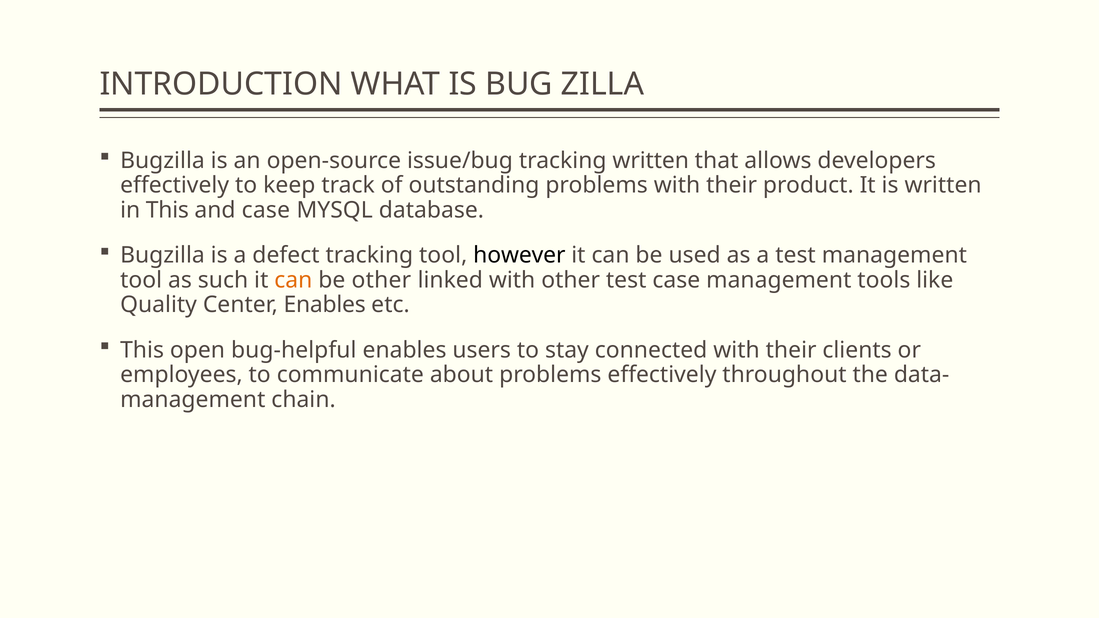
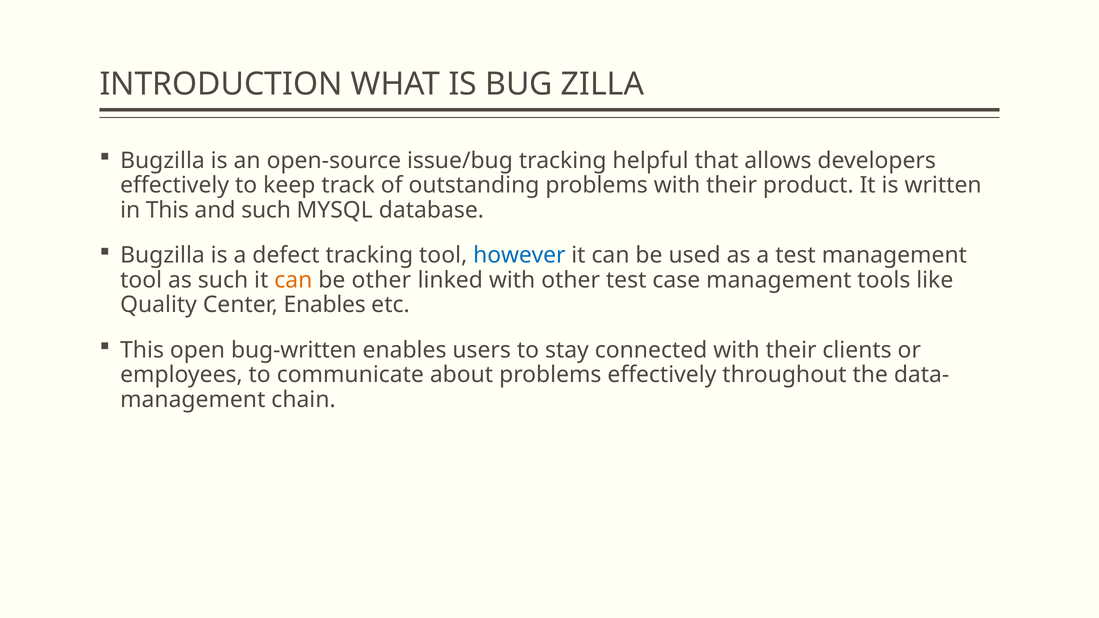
tracking written: written -> helpful (651, 161)
and case: case -> such (266, 210)
however colour: black -> blue (519, 255)
bug-helpful: bug-helpful -> bug-written (294, 350)
